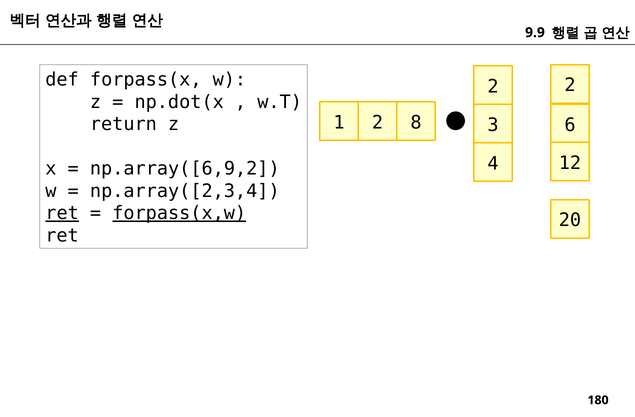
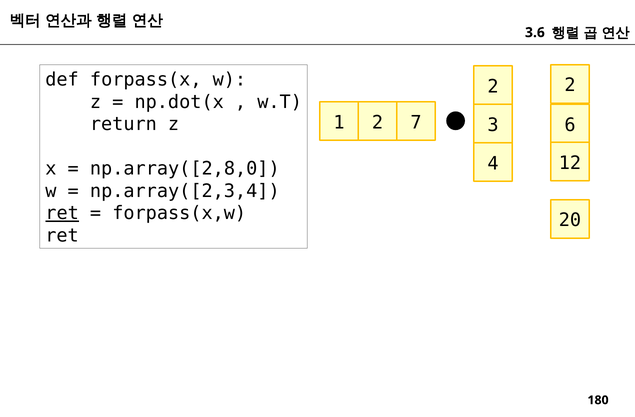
9.9: 9.9 -> 3.6 (535, 33)
8: 8 -> 7 (416, 123)
np.array([6,9,2: np.array([6,9,2 -> np.array([2,8,0 (185, 169)
forpass(x,w underline: present -> none (179, 213)
